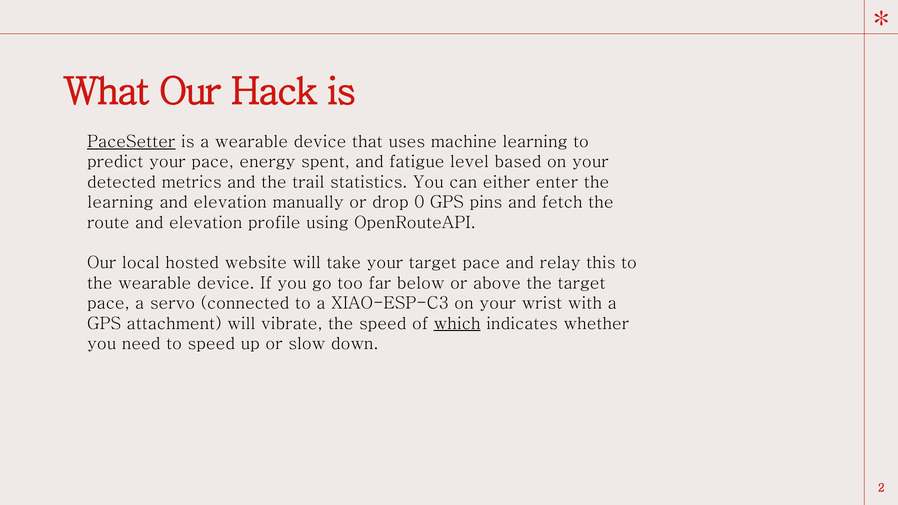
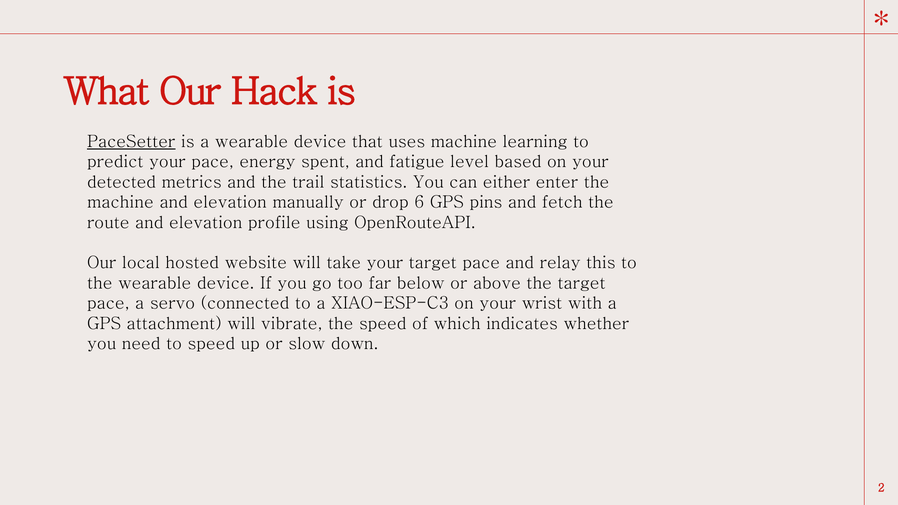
learning: learning -> machine (120, 202)
0: 0 -> 6 (419, 202)
which underline: present -> none (457, 324)
